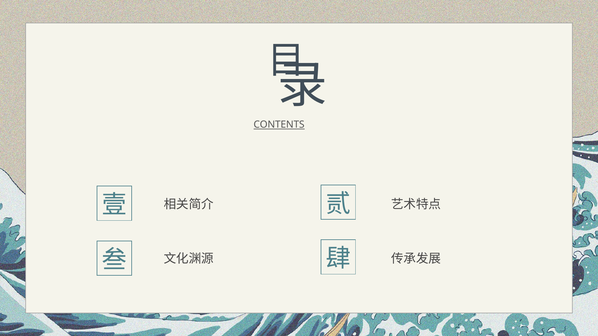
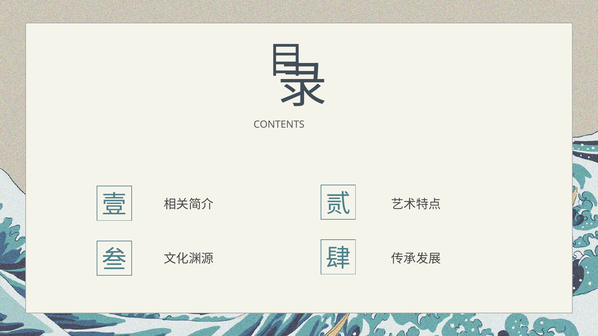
CONTENTS underline: present -> none (279, 125)
